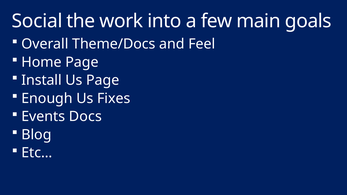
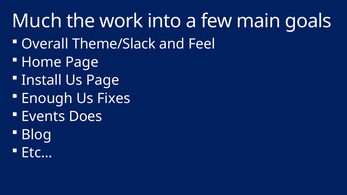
Social: Social -> Much (37, 21)
Theme/Docs: Theme/Docs -> Theme/Slack (114, 44)
Docs: Docs -> Does (85, 117)
